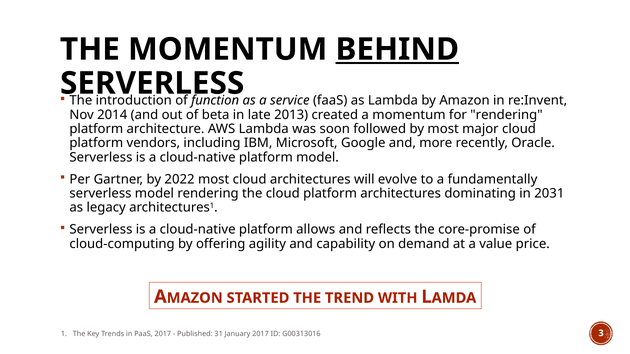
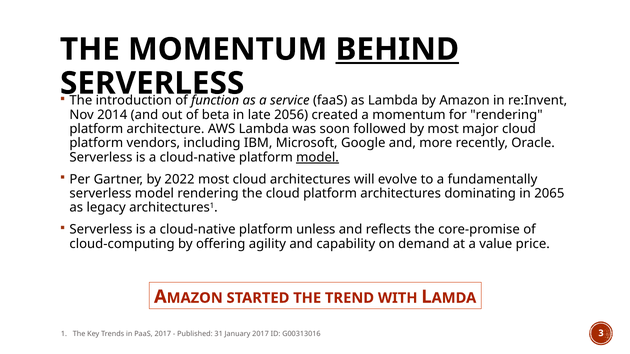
2013: 2013 -> 2056 (291, 115)
model underline: none -> present (318, 157)
2031: 2031 -> 2065 (549, 194)
allows: allows -> unless (316, 230)
